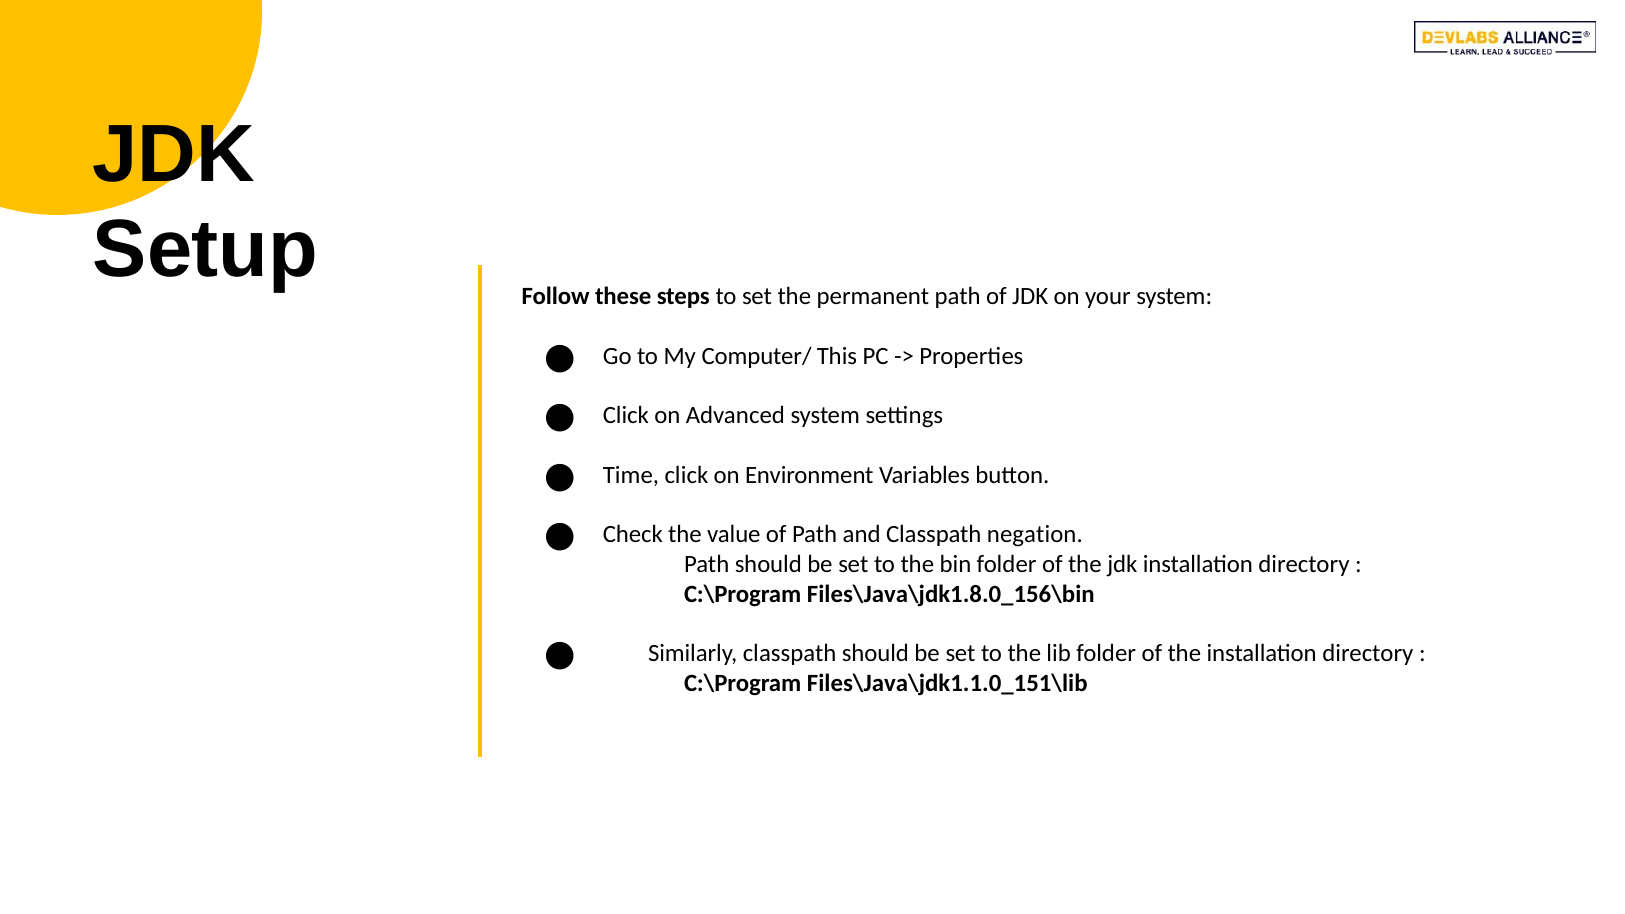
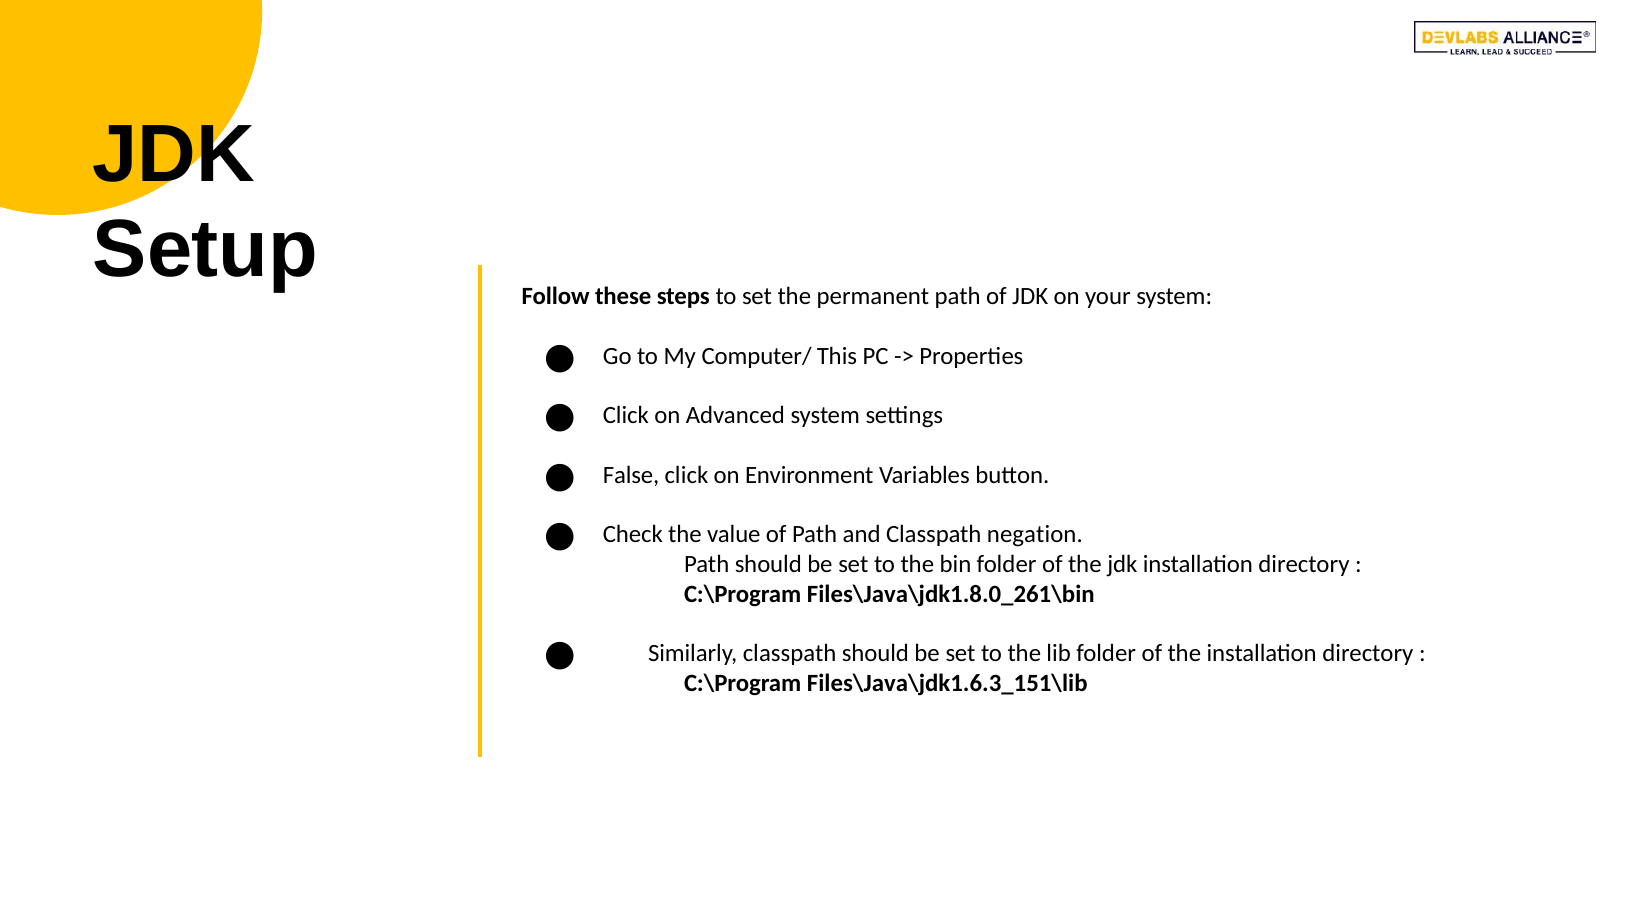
Time: Time -> False (631, 475)
Files\Java\jdk1.8.0_156\bin: Files\Java\jdk1.8.0_156\bin -> Files\Java\jdk1.8.0_261\bin (951, 595)
Files\Java\jdk1.1.0_151\lib: Files\Java\jdk1.1.0_151\lib -> Files\Java\jdk1.6.3_151\lib (947, 683)
